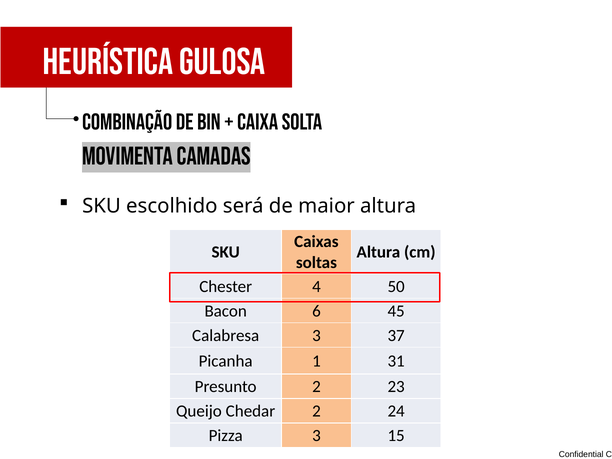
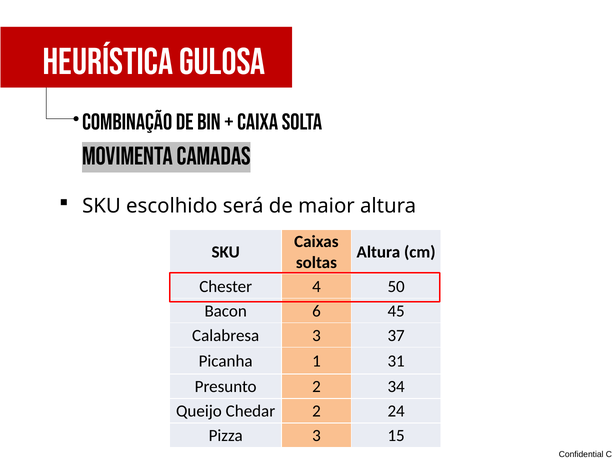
23: 23 -> 34 (396, 387)
